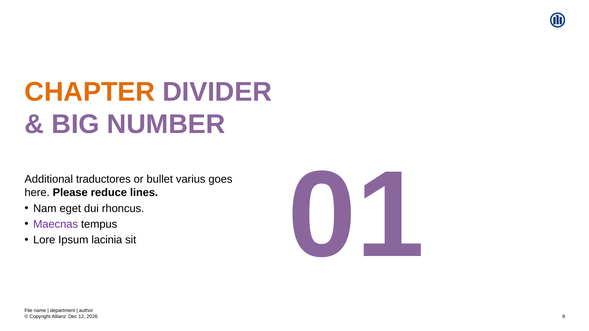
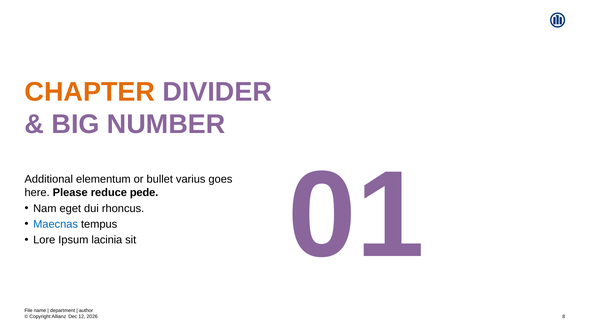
traductores: traductores -> elementum (103, 179)
lines: lines -> pede (144, 193)
Maecnas colour: purple -> blue (56, 225)
